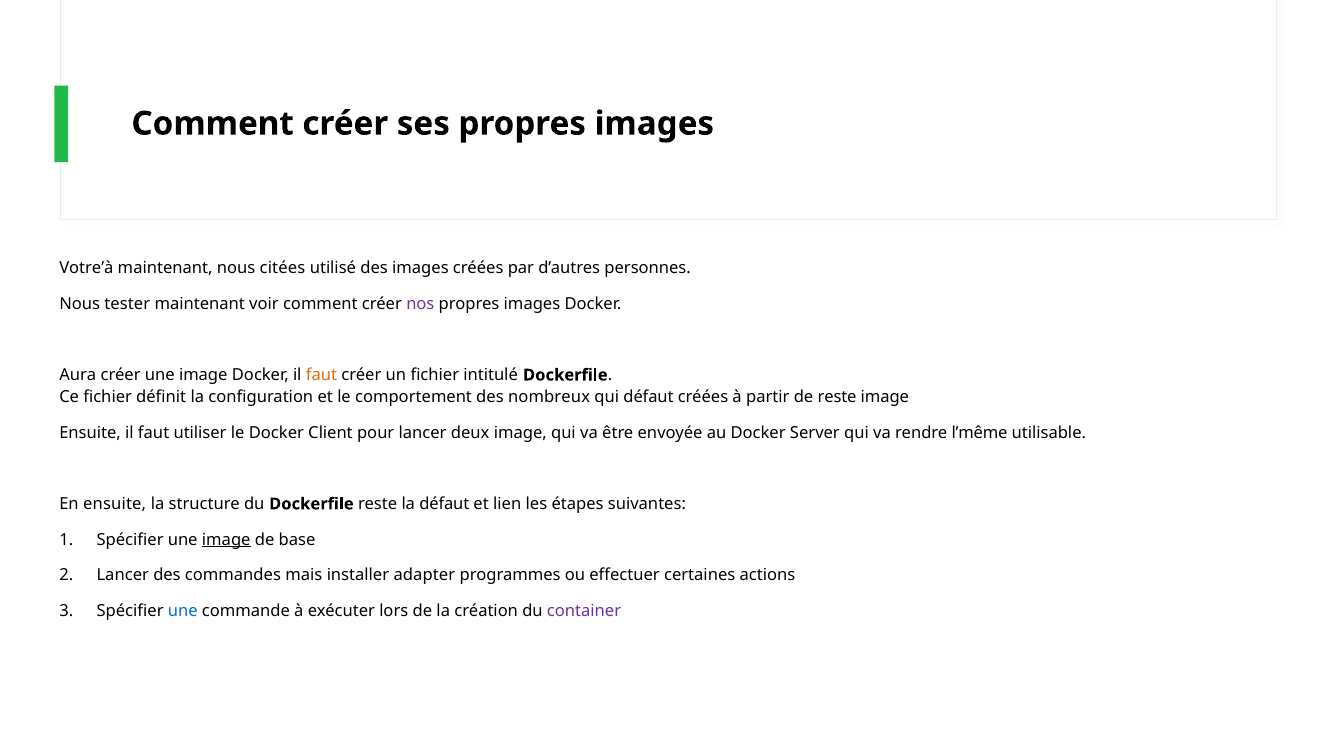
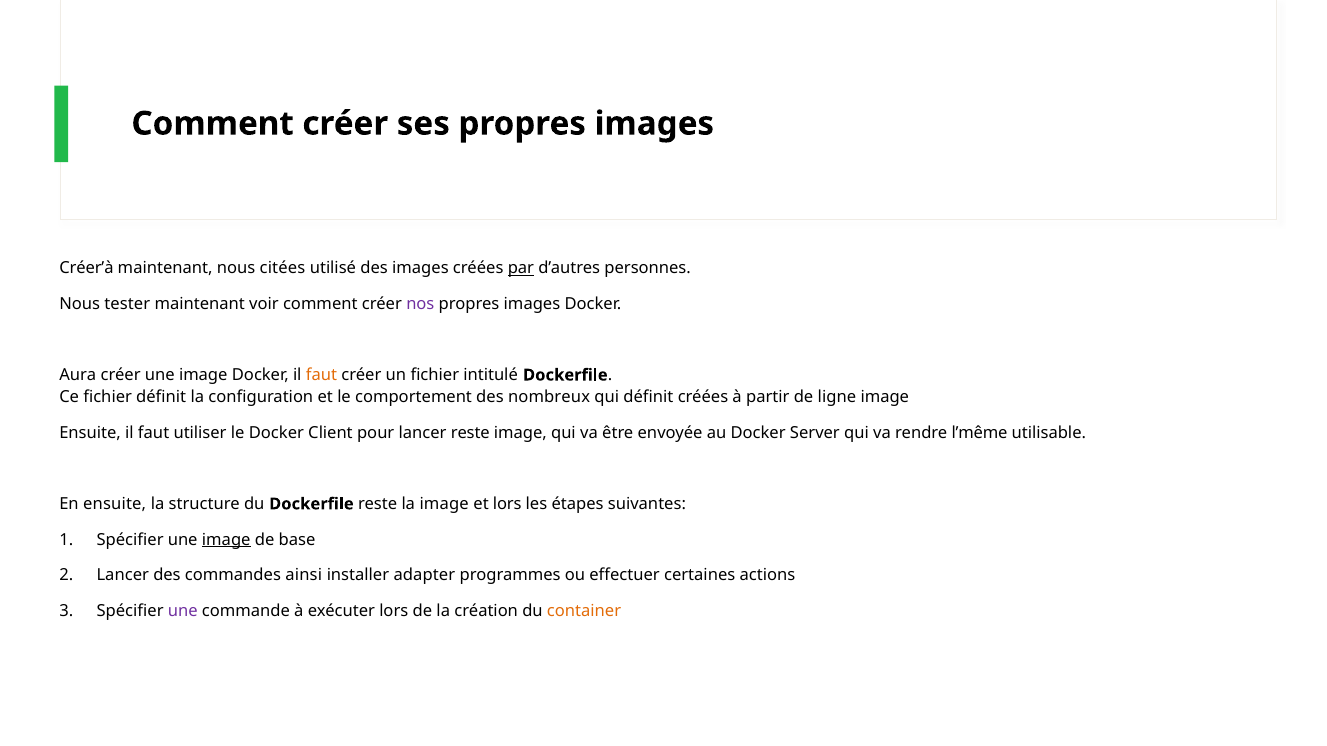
Votre’à: Votre’à -> Créer’à (86, 268)
par underline: none -> present (521, 268)
qui défaut: défaut -> définit (648, 397)
de reste: reste -> ligne (837, 397)
lancer deux: deux -> reste (470, 433)
la défaut: défaut -> image (444, 504)
et lien: lien -> lors (507, 504)
mais: mais -> ainsi (304, 576)
une colour: blue -> purple (183, 611)
container colour: purple -> orange (584, 611)
